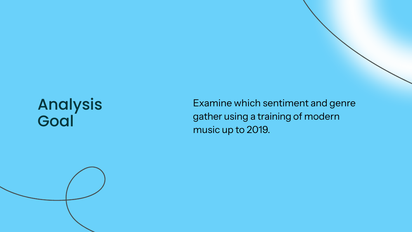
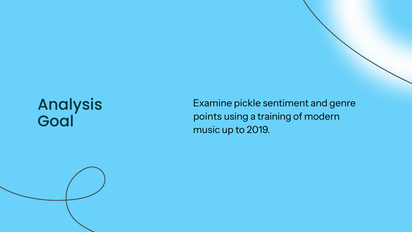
which: which -> pickle (247, 103)
gather: gather -> points (208, 117)
